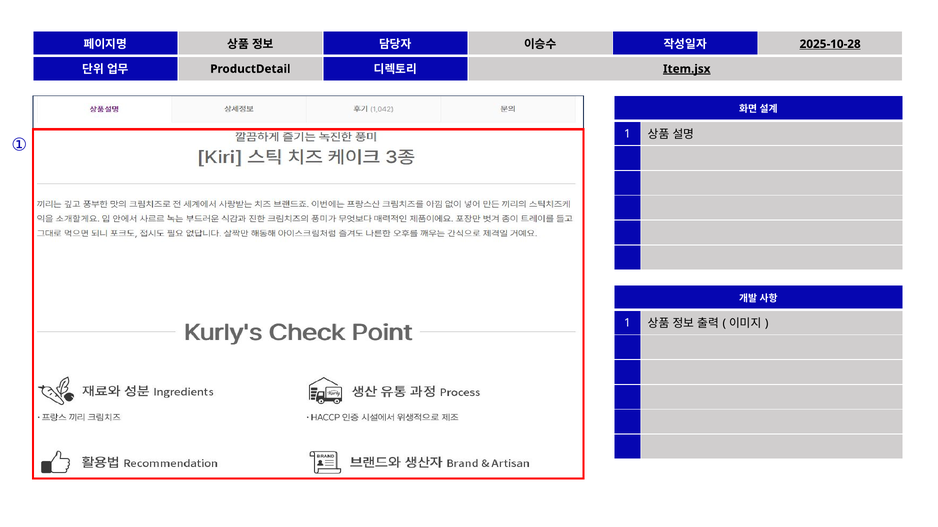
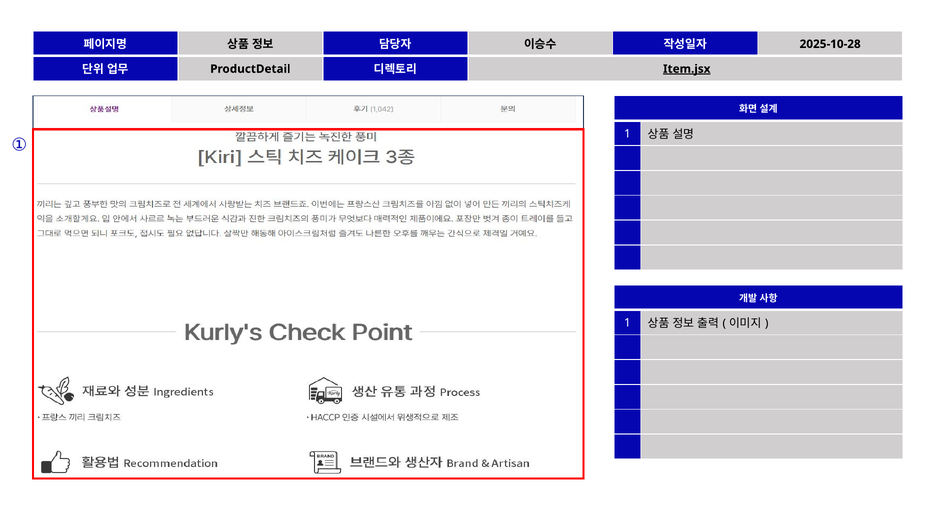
2025-10-28 underline: present -> none (830, 44)
